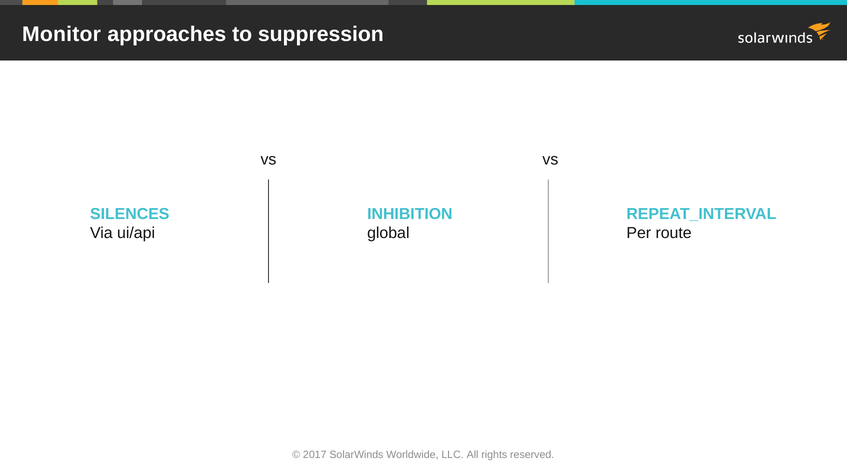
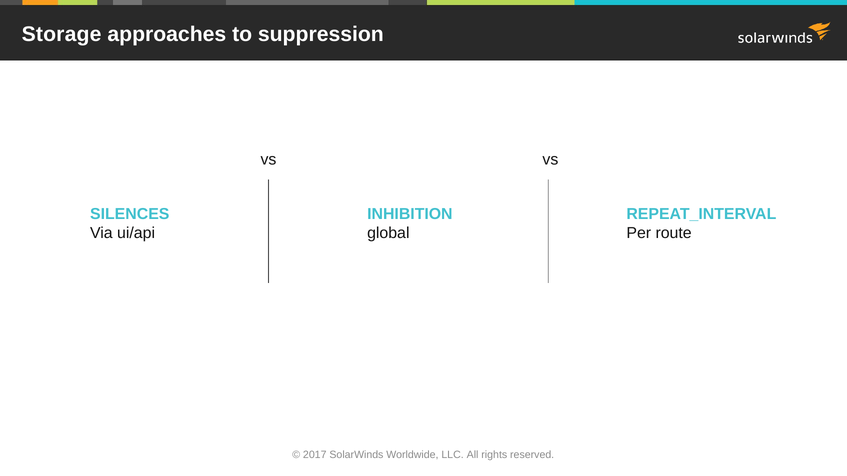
Monitor: Monitor -> Storage (62, 34)
